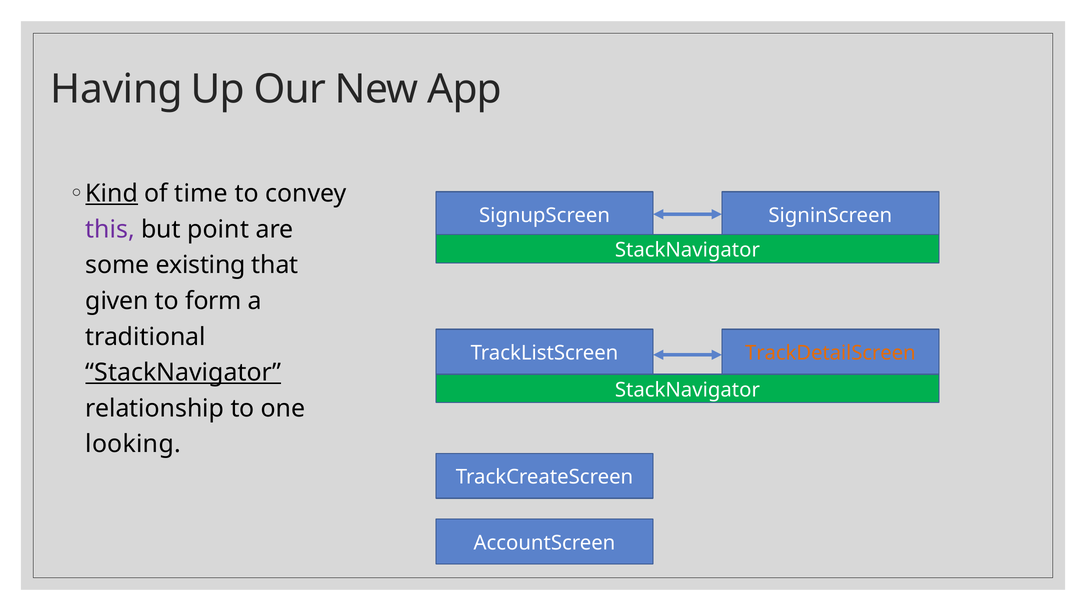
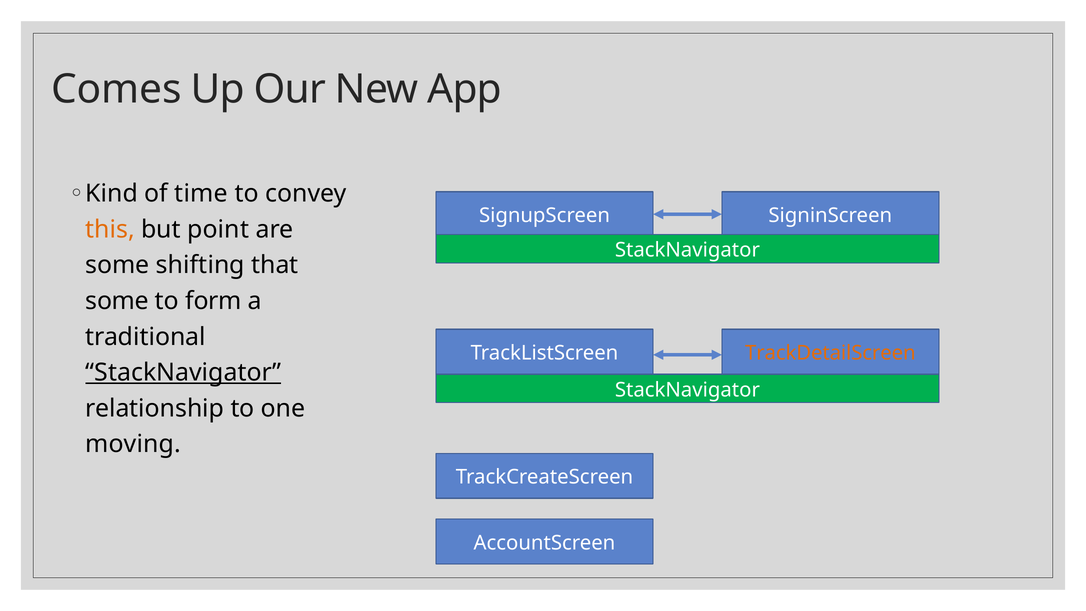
Having: Having -> Comes (116, 89)
Kind underline: present -> none (112, 194)
this colour: purple -> orange (110, 229)
existing: existing -> shifting (200, 265)
given: given -> some (117, 301)
looking: looking -> moving (133, 444)
